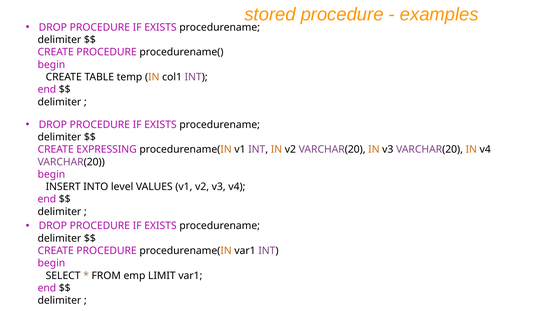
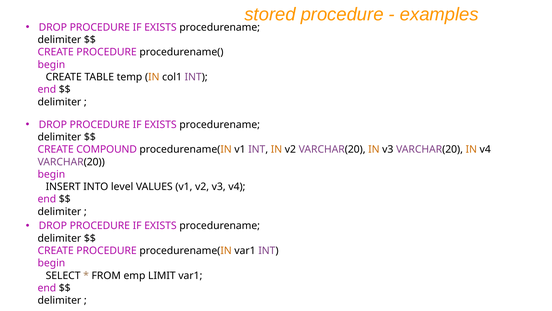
EXPRESSING: EXPRESSING -> COMPOUND (107, 149)
